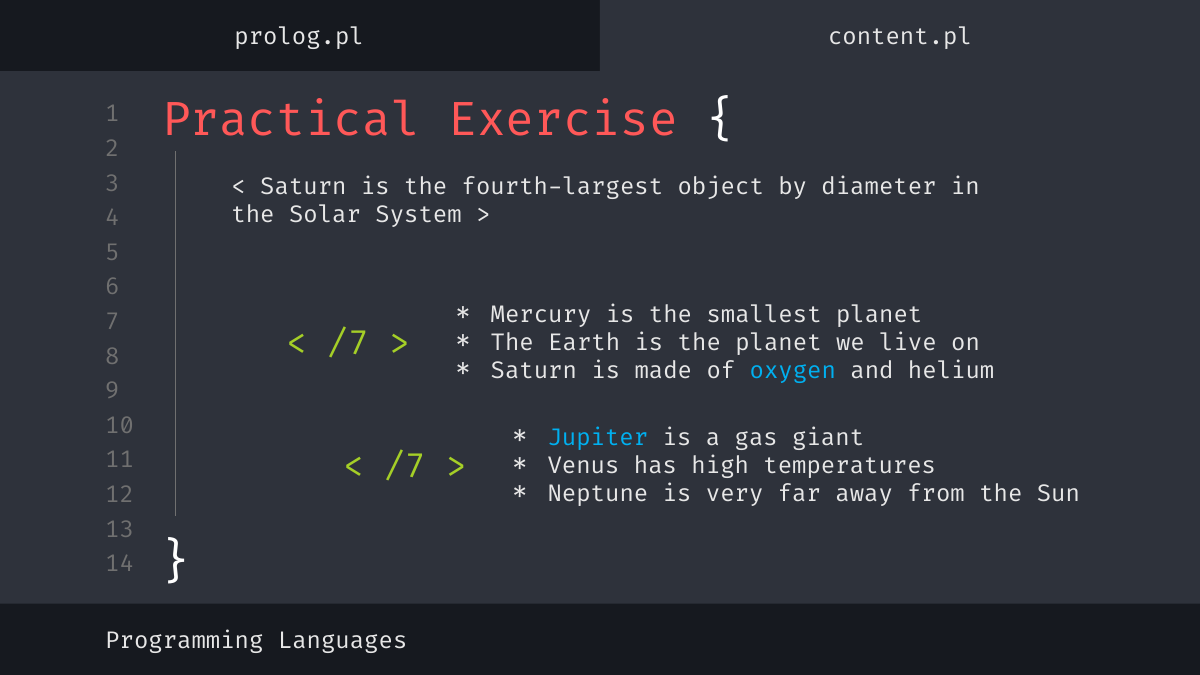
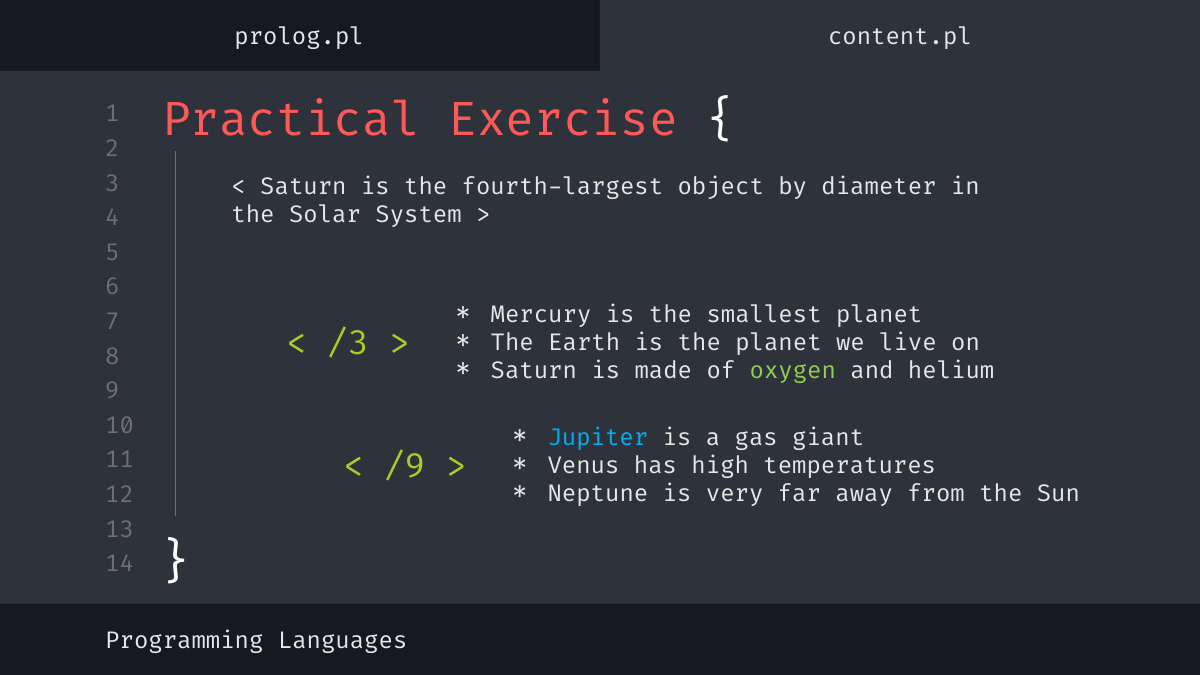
/7: /7 -> /3 (348, 344)
oxygen colour: light blue -> light green (793, 371)
/7: /7 -> /9 (405, 467)
